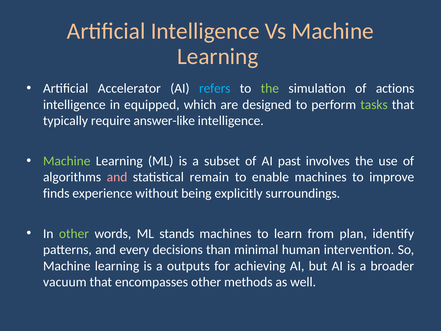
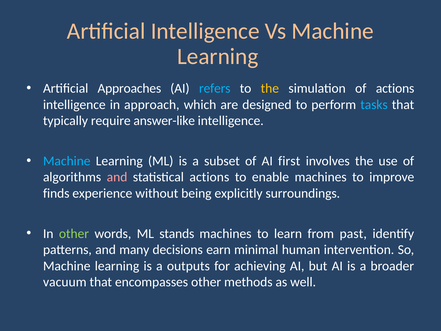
Accelerator: Accelerator -> Approaches (129, 88)
the colour: light green -> yellow (270, 88)
equipped: equipped -> approach (152, 105)
tasks colour: light green -> light blue (374, 105)
Machine colour: light green -> light blue (67, 161)
past: past -> first (289, 161)
statistical remain: remain -> actions (209, 177)
plan: plan -> past (353, 233)
every: every -> many (134, 250)
than: than -> earn (219, 250)
